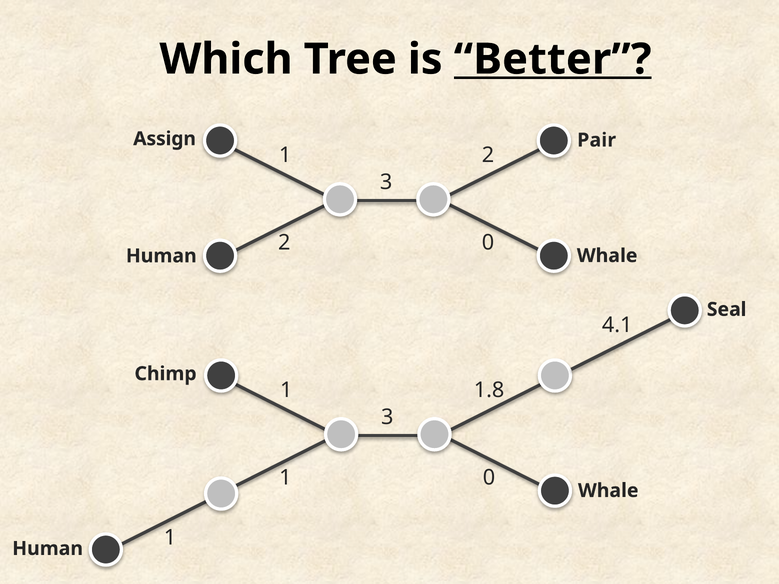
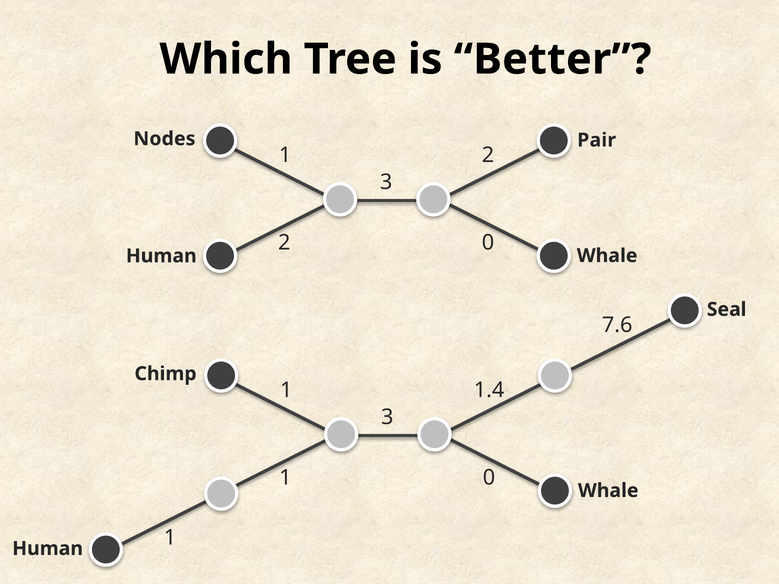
Better underline: present -> none (553, 59)
Assign: Assign -> Nodes (164, 139)
4.1: 4.1 -> 7.6 (617, 325)
1.8: 1.8 -> 1.4 (489, 390)
